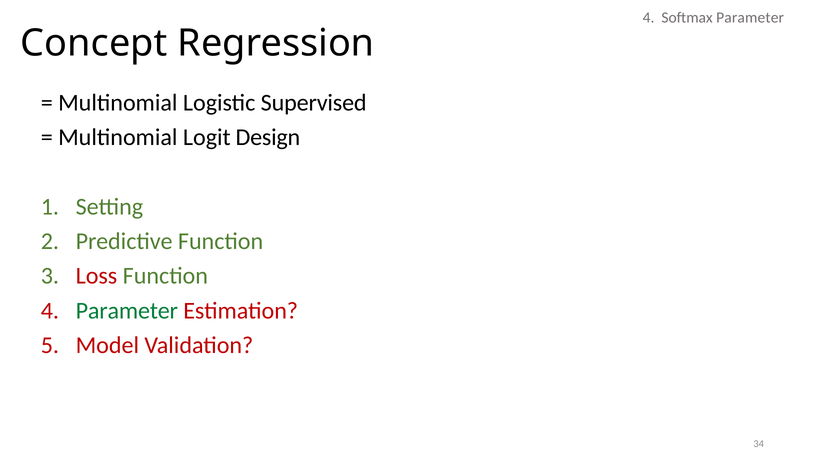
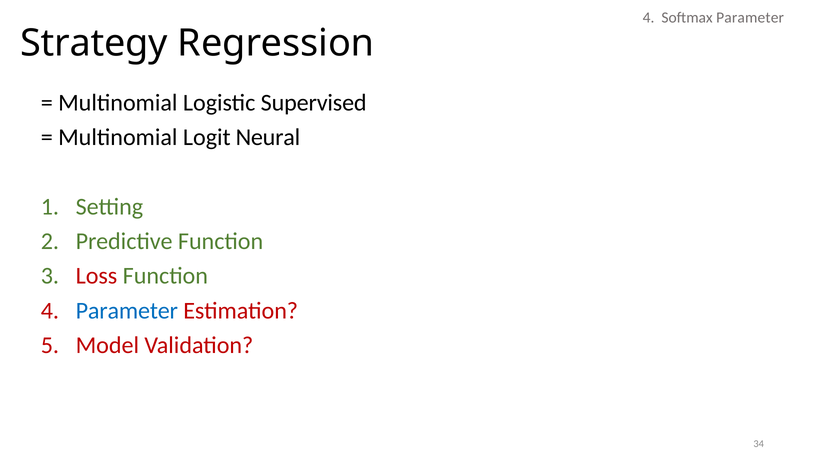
Concept: Concept -> Strategy (94, 43)
Design: Design -> Neural (268, 138)
Parameter colour: green -> blue (127, 311)
